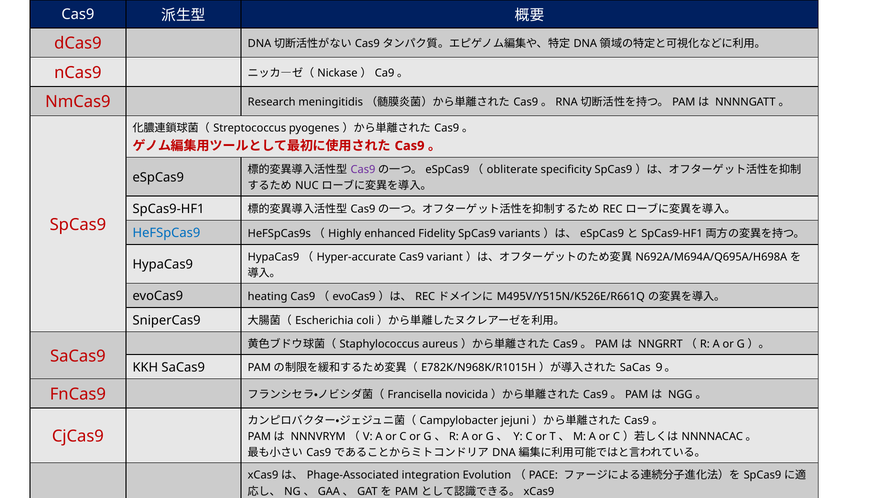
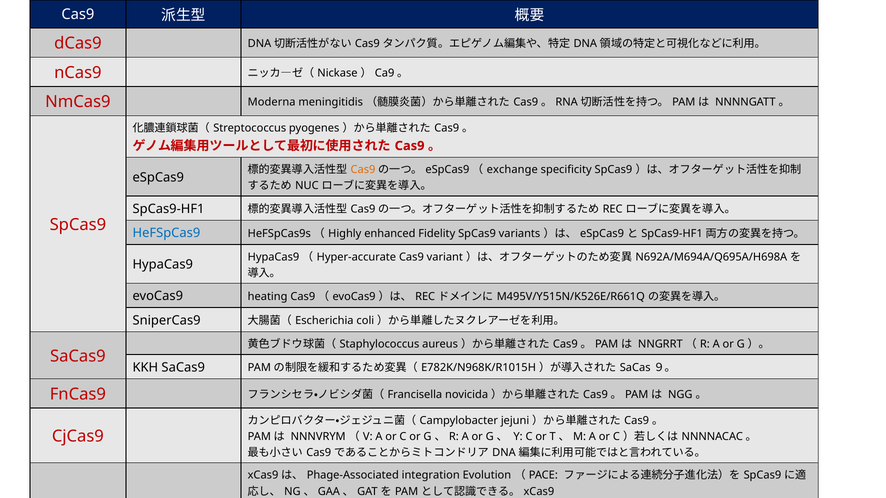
Research: Research -> Moderna (272, 102)
Cas9 colour: purple -> orange (363, 170)
obliterate: obliterate -> exchange (512, 170)
